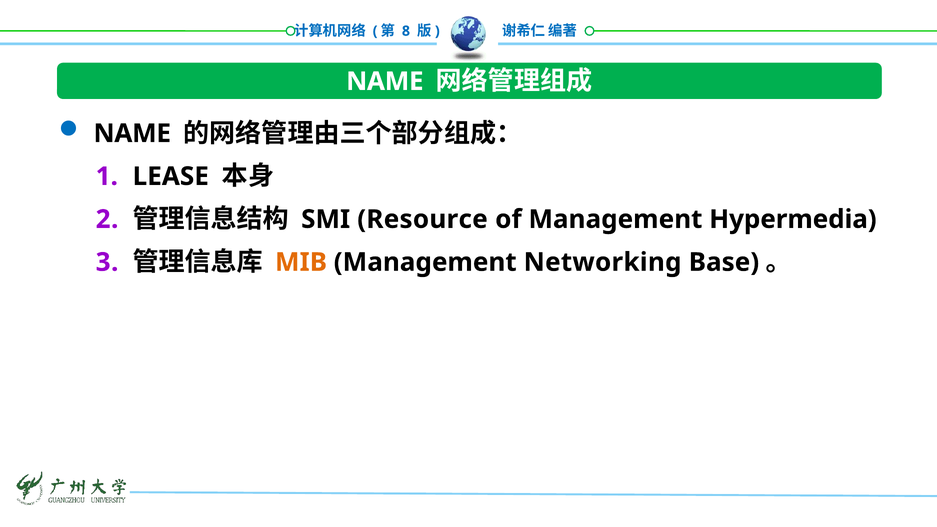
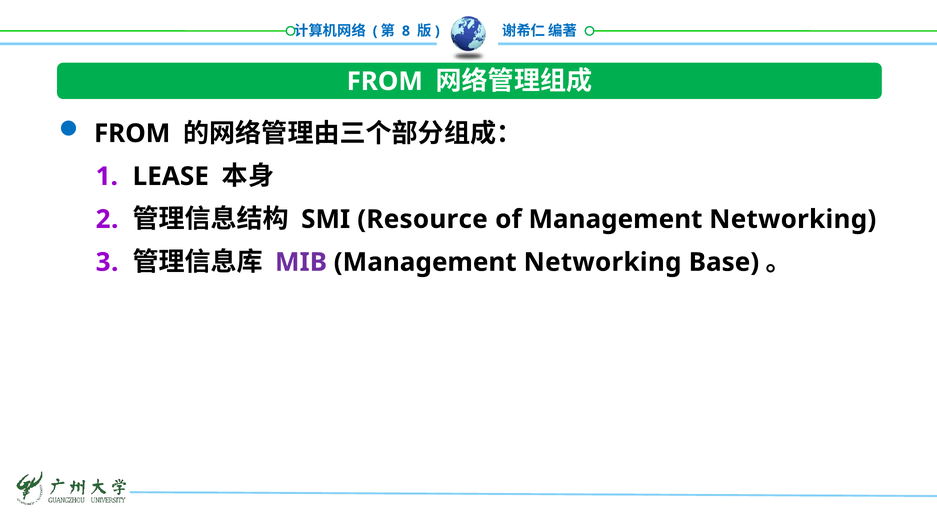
NAME: NAME -> FROM (385, 81)
NAME: NAME -> FROM (132, 133)
of Management Hypermedia: Hypermedia -> Networking (793, 219)
MIB colour: orange -> purple (301, 262)
